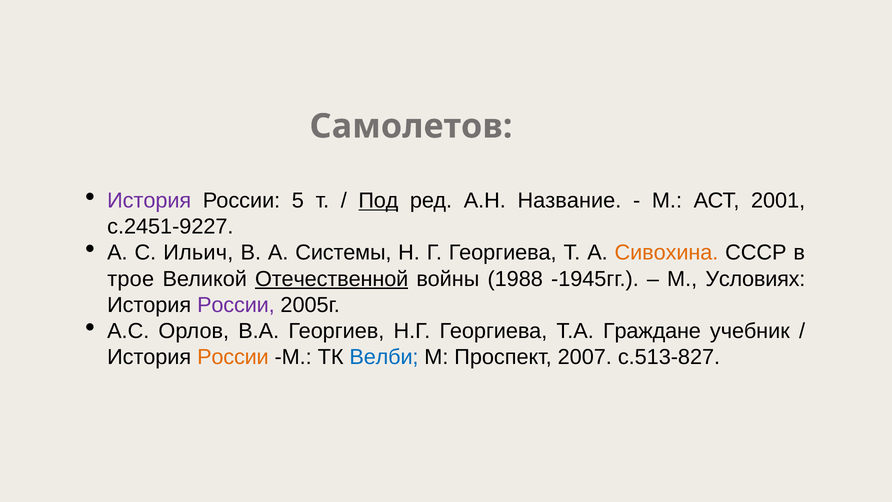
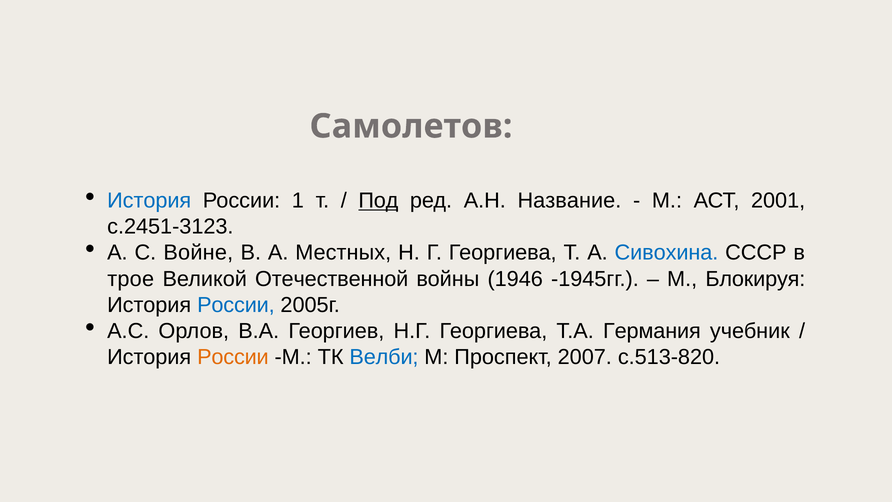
История colour: purple -> blue (149, 201)
5: 5 -> 1 (298, 201)
с.2451-9227: с.2451-9227 -> с.2451-3123 (170, 227)
Ильич: Ильич -> Войне (198, 253)
Системы: Системы -> Местных (343, 253)
Сивохина colour: orange -> blue (666, 253)
Отечественной underline: present -> none (332, 279)
1988: 1988 -> 1946 (515, 279)
Условиях: Условиях -> Блокируя (755, 279)
России colour: purple -> blue (236, 305)
Граждане: Граждане -> Германия (652, 331)
с.513-827: с.513-827 -> с.513-820 (669, 357)
